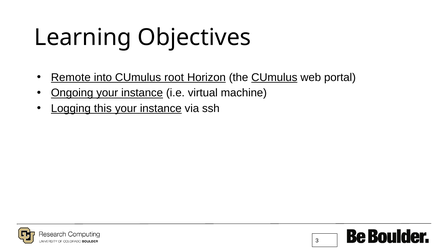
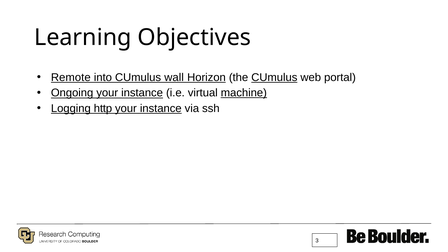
root: root -> wall (174, 78)
machine underline: none -> present (244, 93)
this: this -> http (103, 108)
